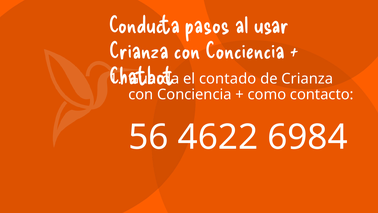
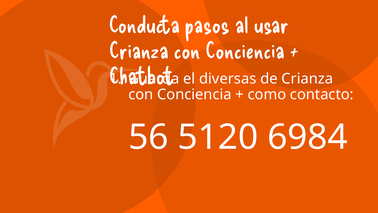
contado: contado -> diversas (228, 79)
4622: 4622 -> 5120 (218, 137)
